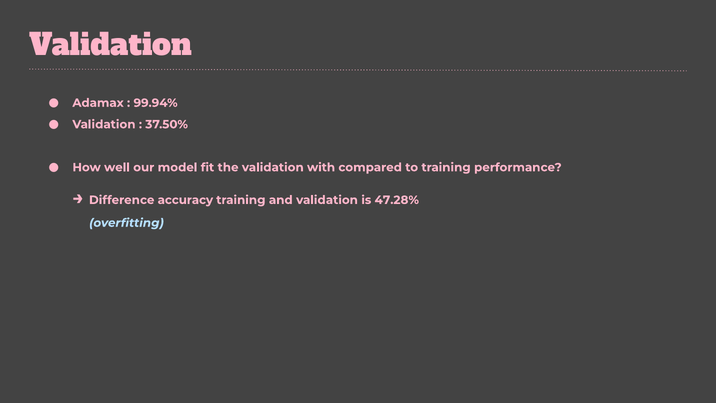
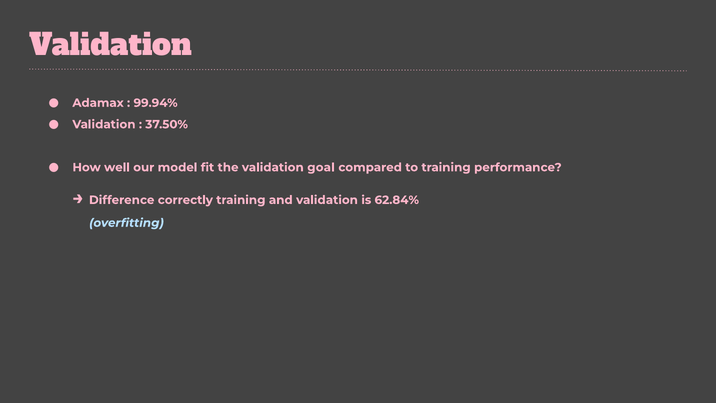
with: with -> goal (321, 167)
accuracy: accuracy -> correctly (185, 200)
47.28%: 47.28% -> 62.84% (397, 200)
